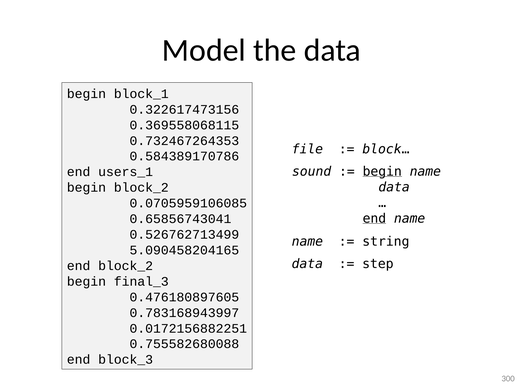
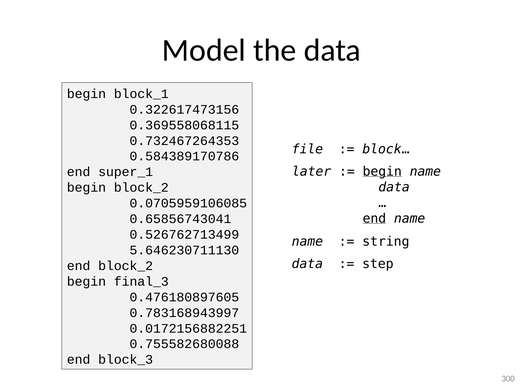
sound: sound -> later (312, 172)
users_1: users_1 -> super_1 (126, 172)
5.090458204165: 5.090458204165 -> 5.646230711130 (184, 251)
